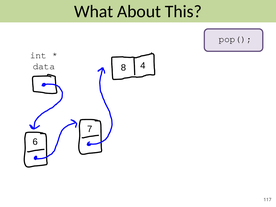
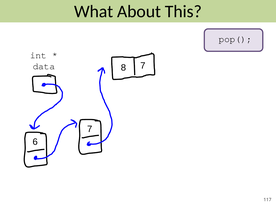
data 4: 4 -> 7 (143, 66)
